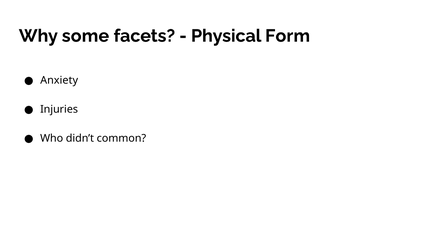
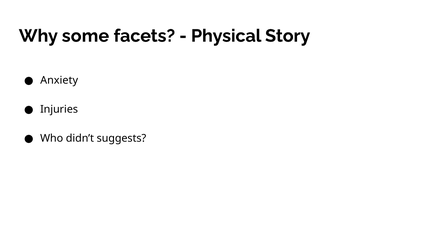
Form: Form -> Story (288, 36)
common: common -> suggests (121, 139)
